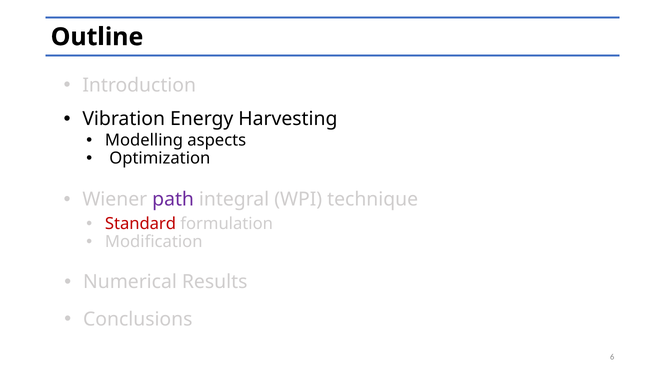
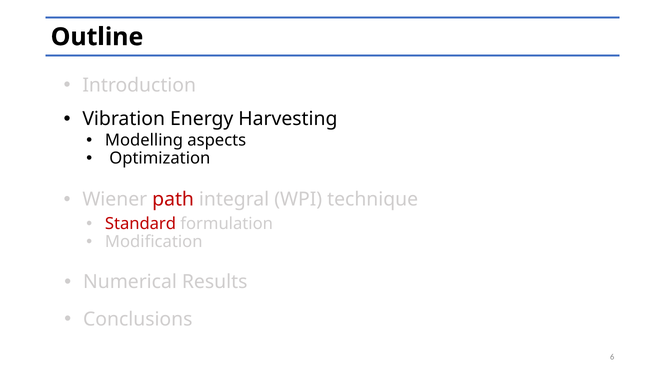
path colour: purple -> red (173, 199)
